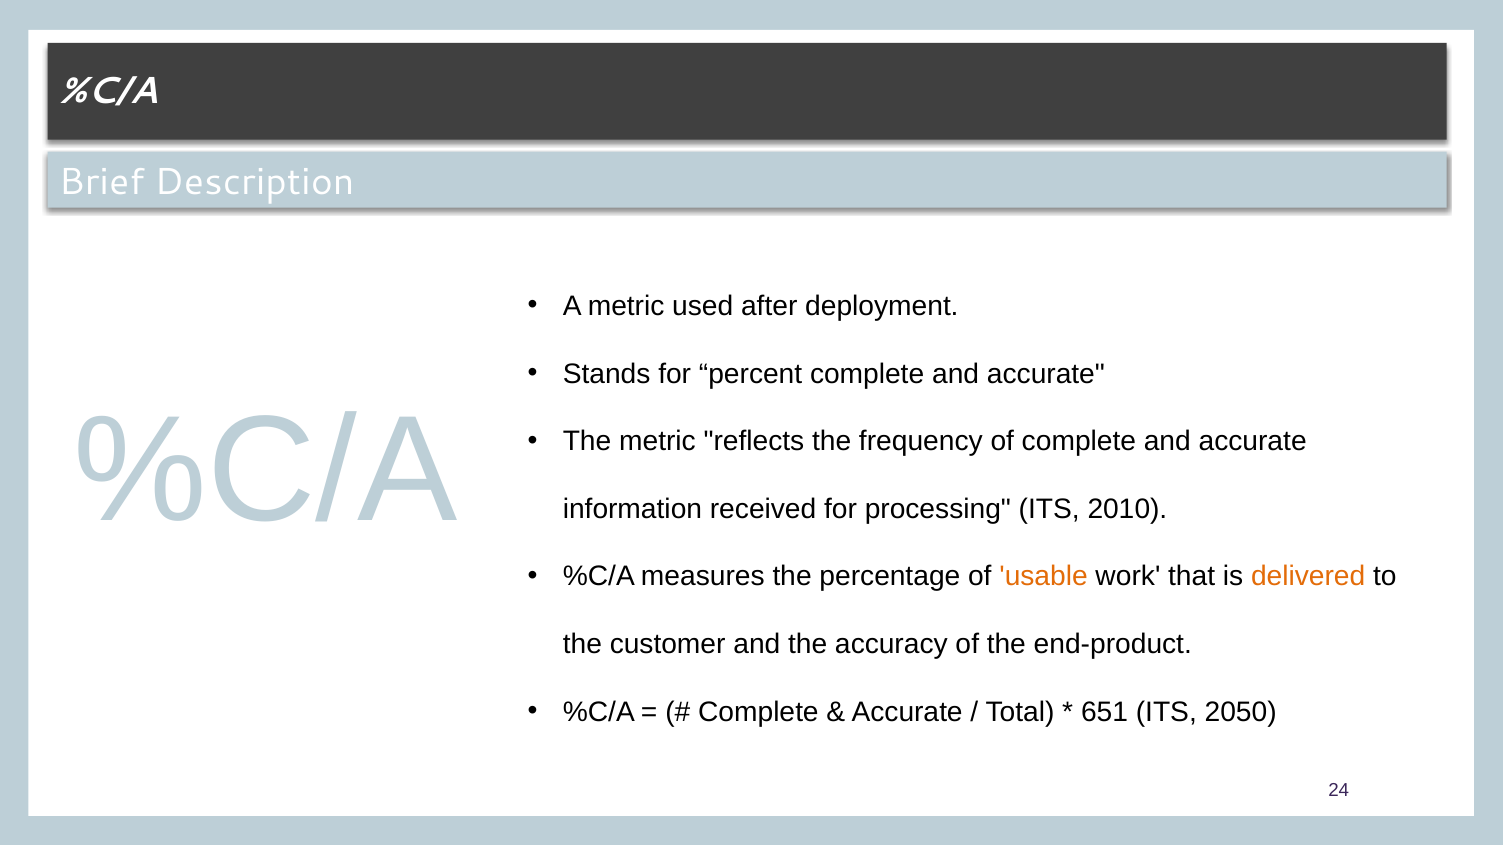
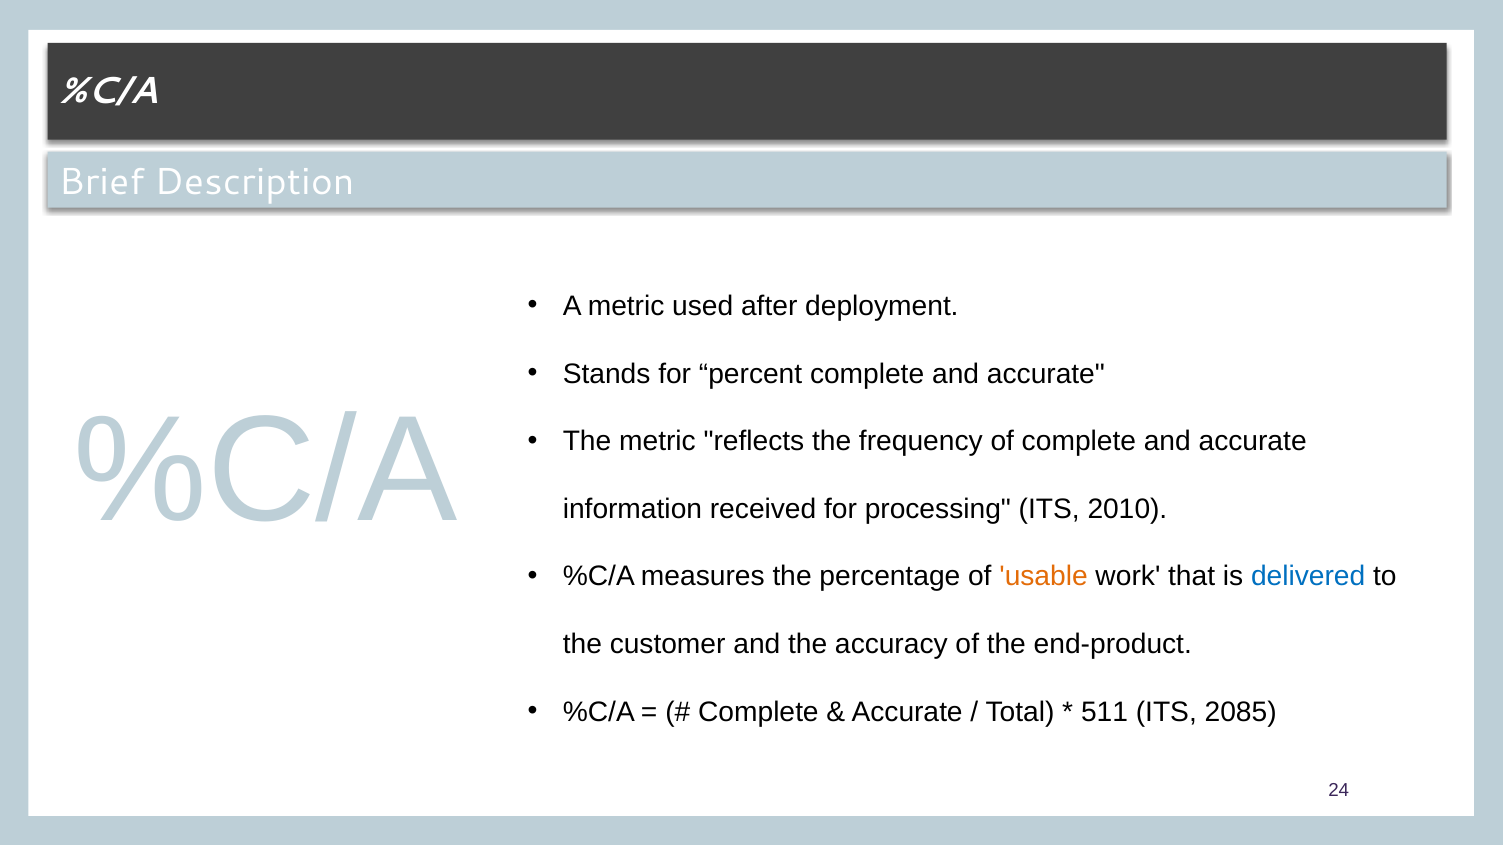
delivered colour: orange -> blue (1308, 577)
651: 651 -> 511 (1105, 712)
2050: 2050 -> 2085 (1241, 712)
